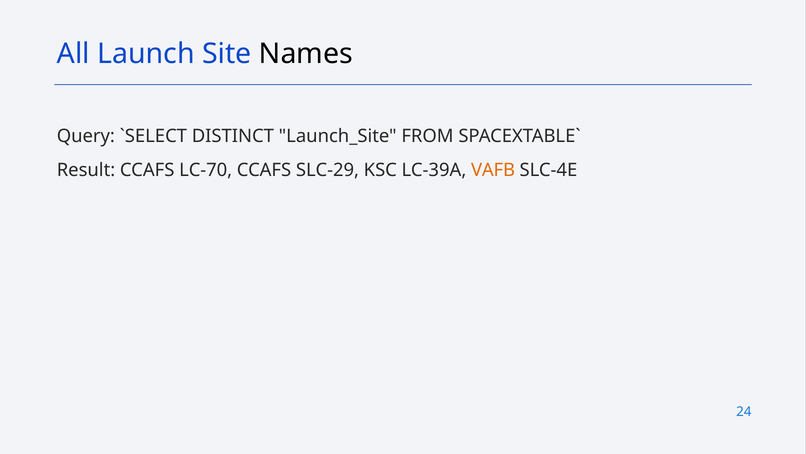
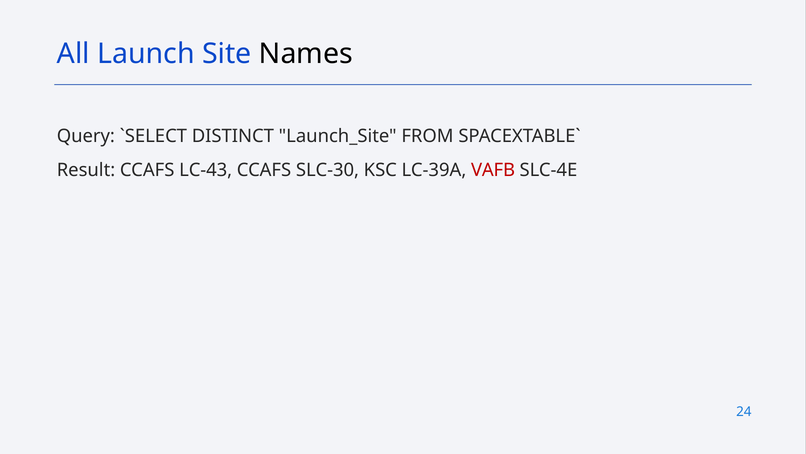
LC-70: LC-70 -> LC-43 (206, 170)
SLC-29: SLC-29 -> SLC-30 (327, 170)
VAFB colour: orange -> red (493, 170)
